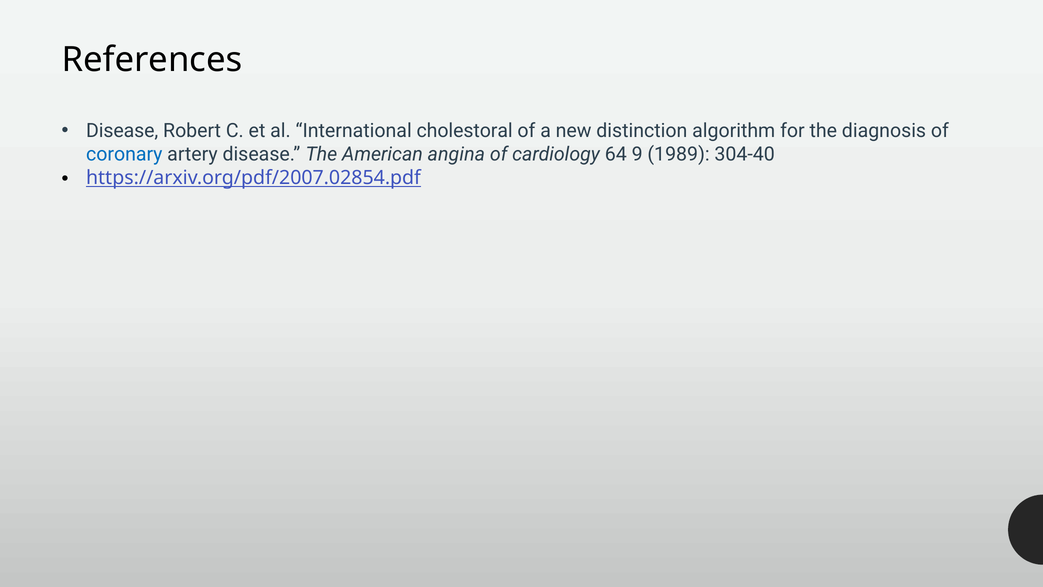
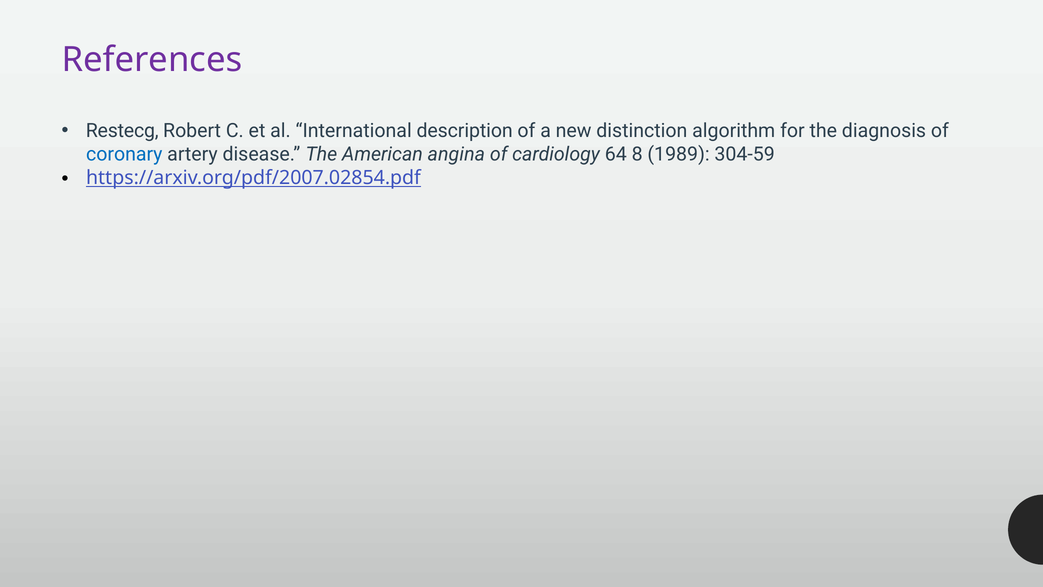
References colour: black -> purple (152, 60)
Disease: Disease -> Restecg (122, 131)
cholestoral: cholestoral -> description (465, 131)
9: 9 -> 8 (637, 154)
304-40: 304-40 -> 304-59 (745, 154)
